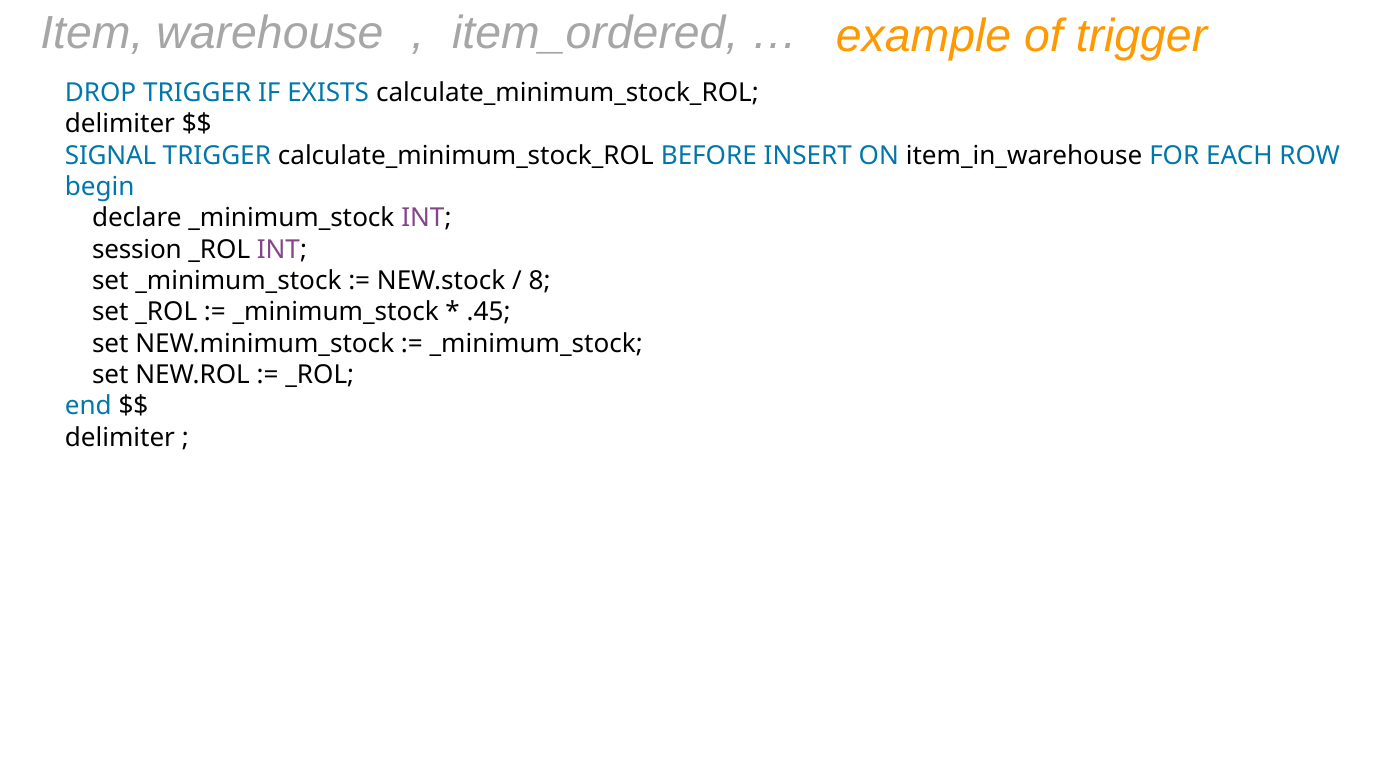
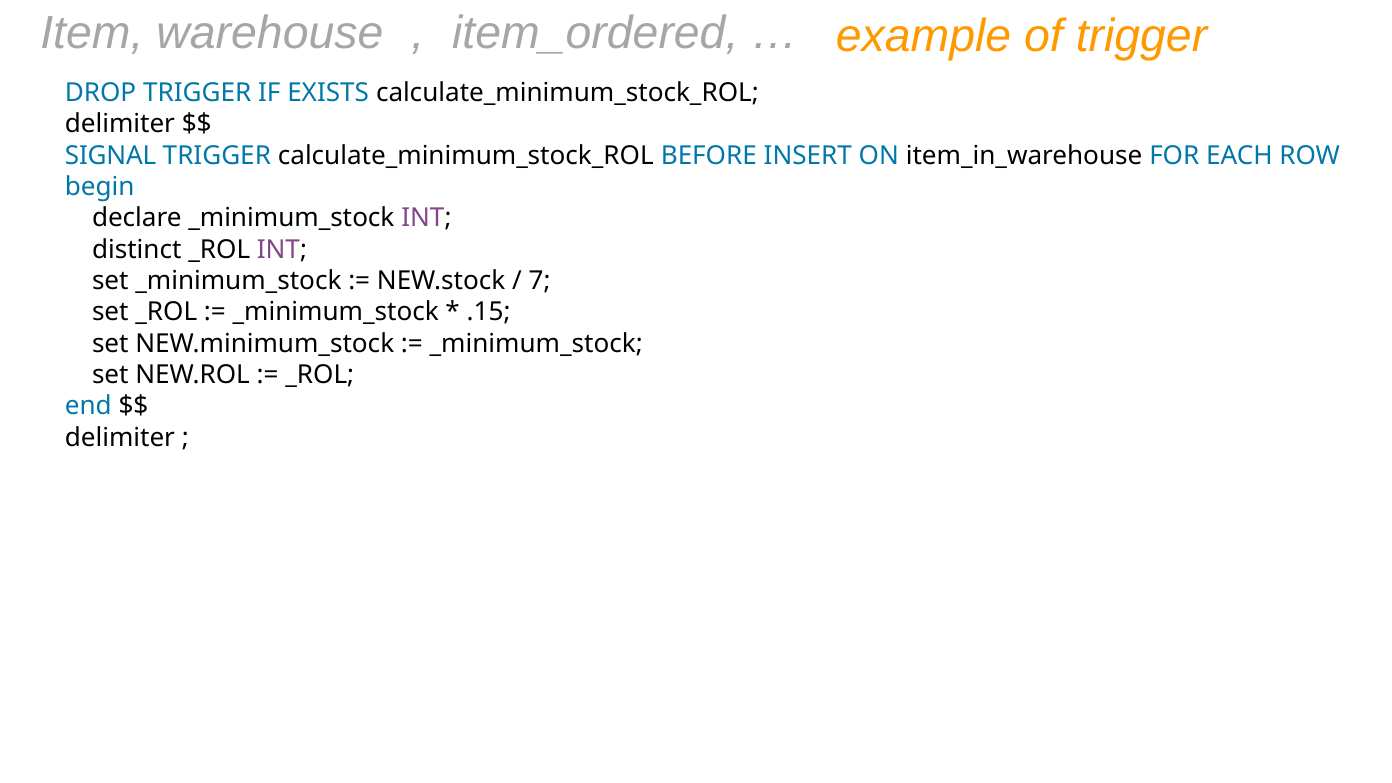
session: session -> distinct (137, 250)
8: 8 -> 7 (540, 281)
.45: .45 -> .15 (489, 312)
